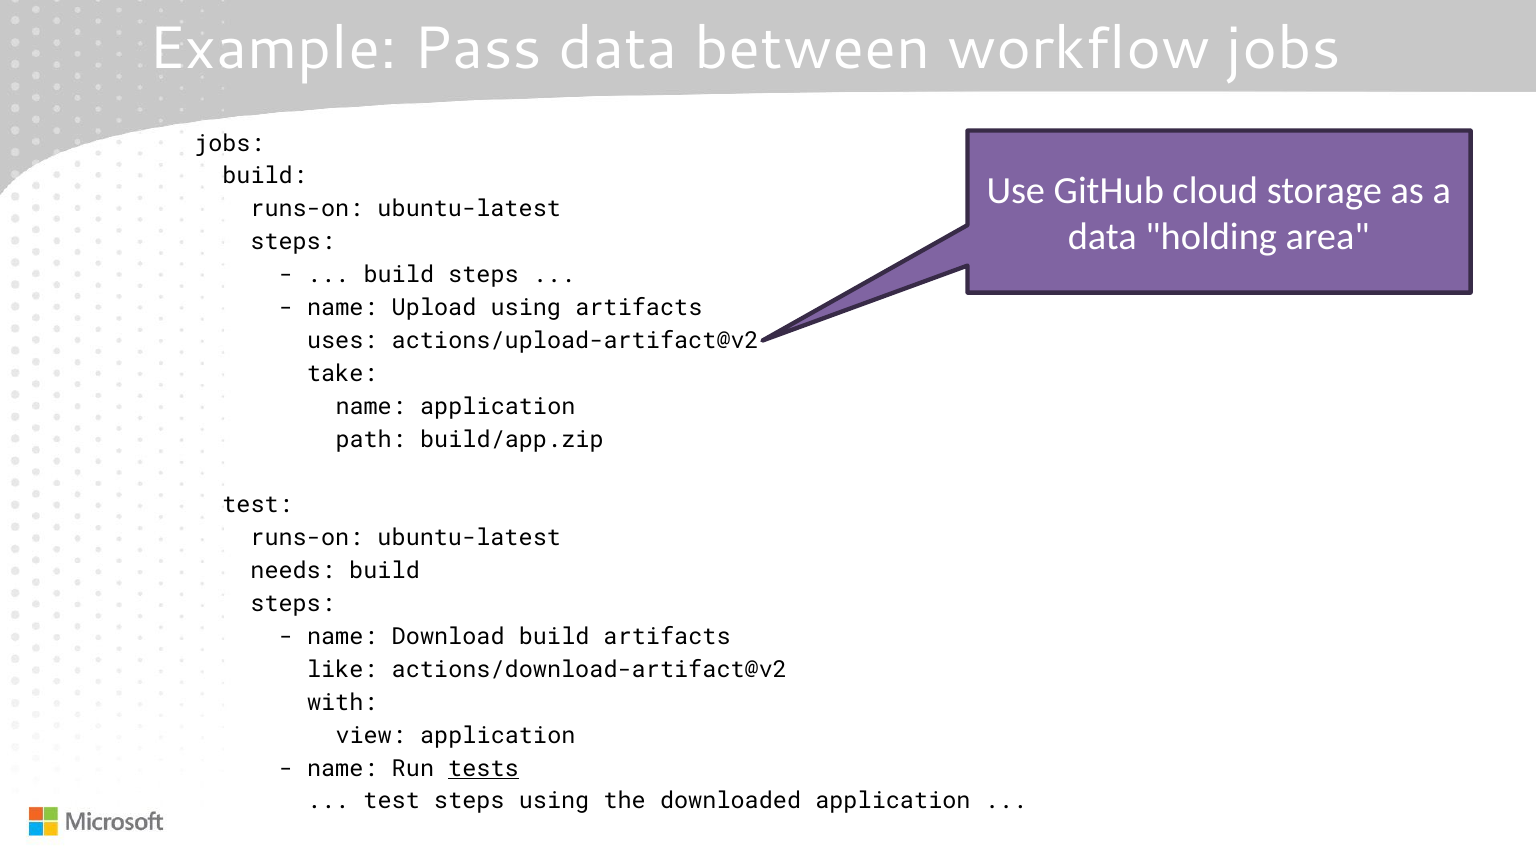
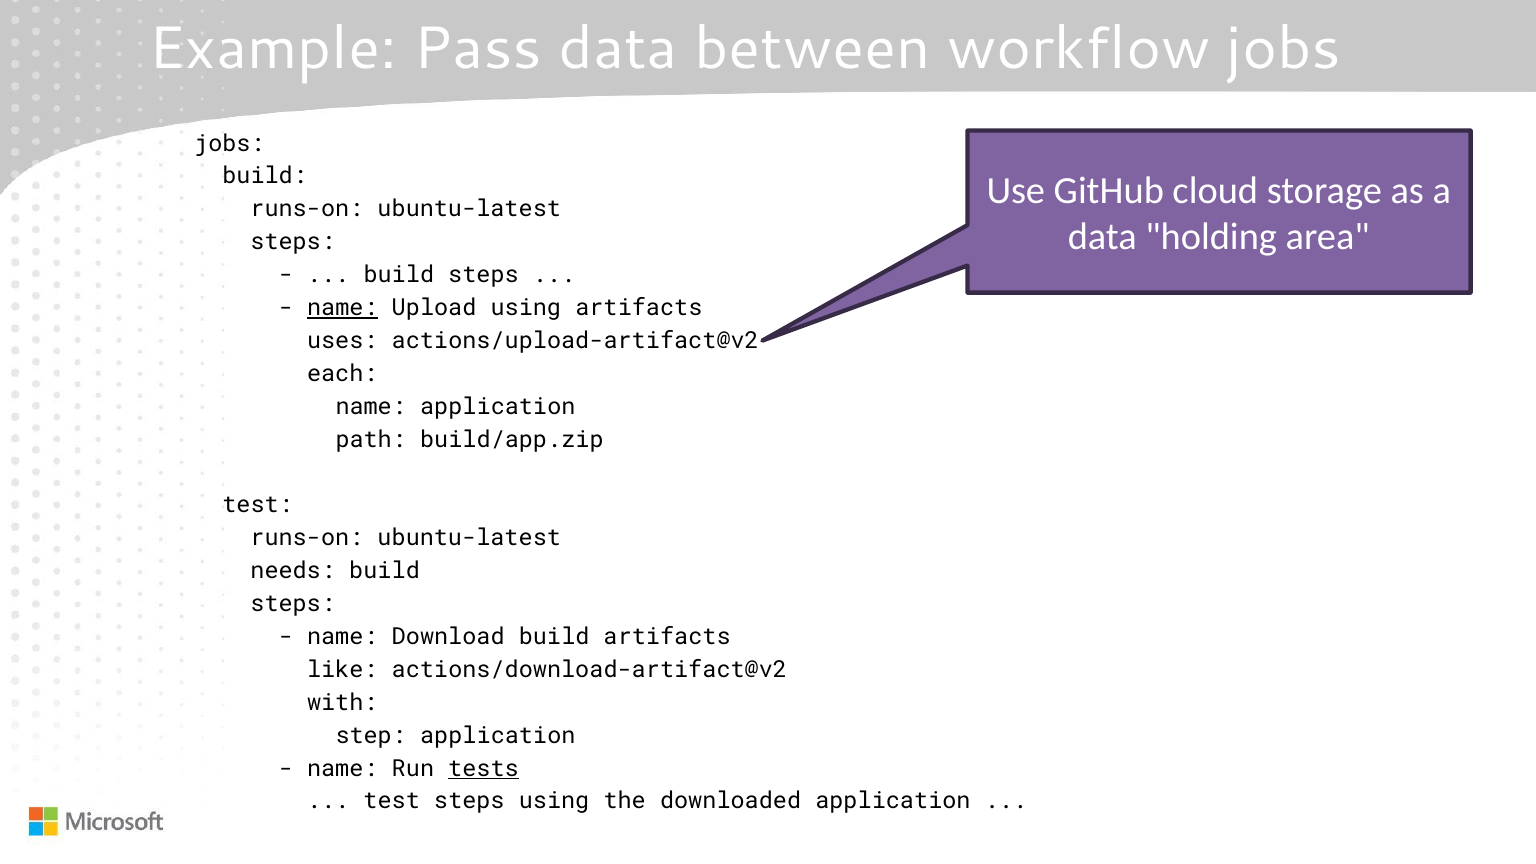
name underline: none -> present (342, 308)
take: take -> each (342, 374)
view: view -> step (371, 735)
